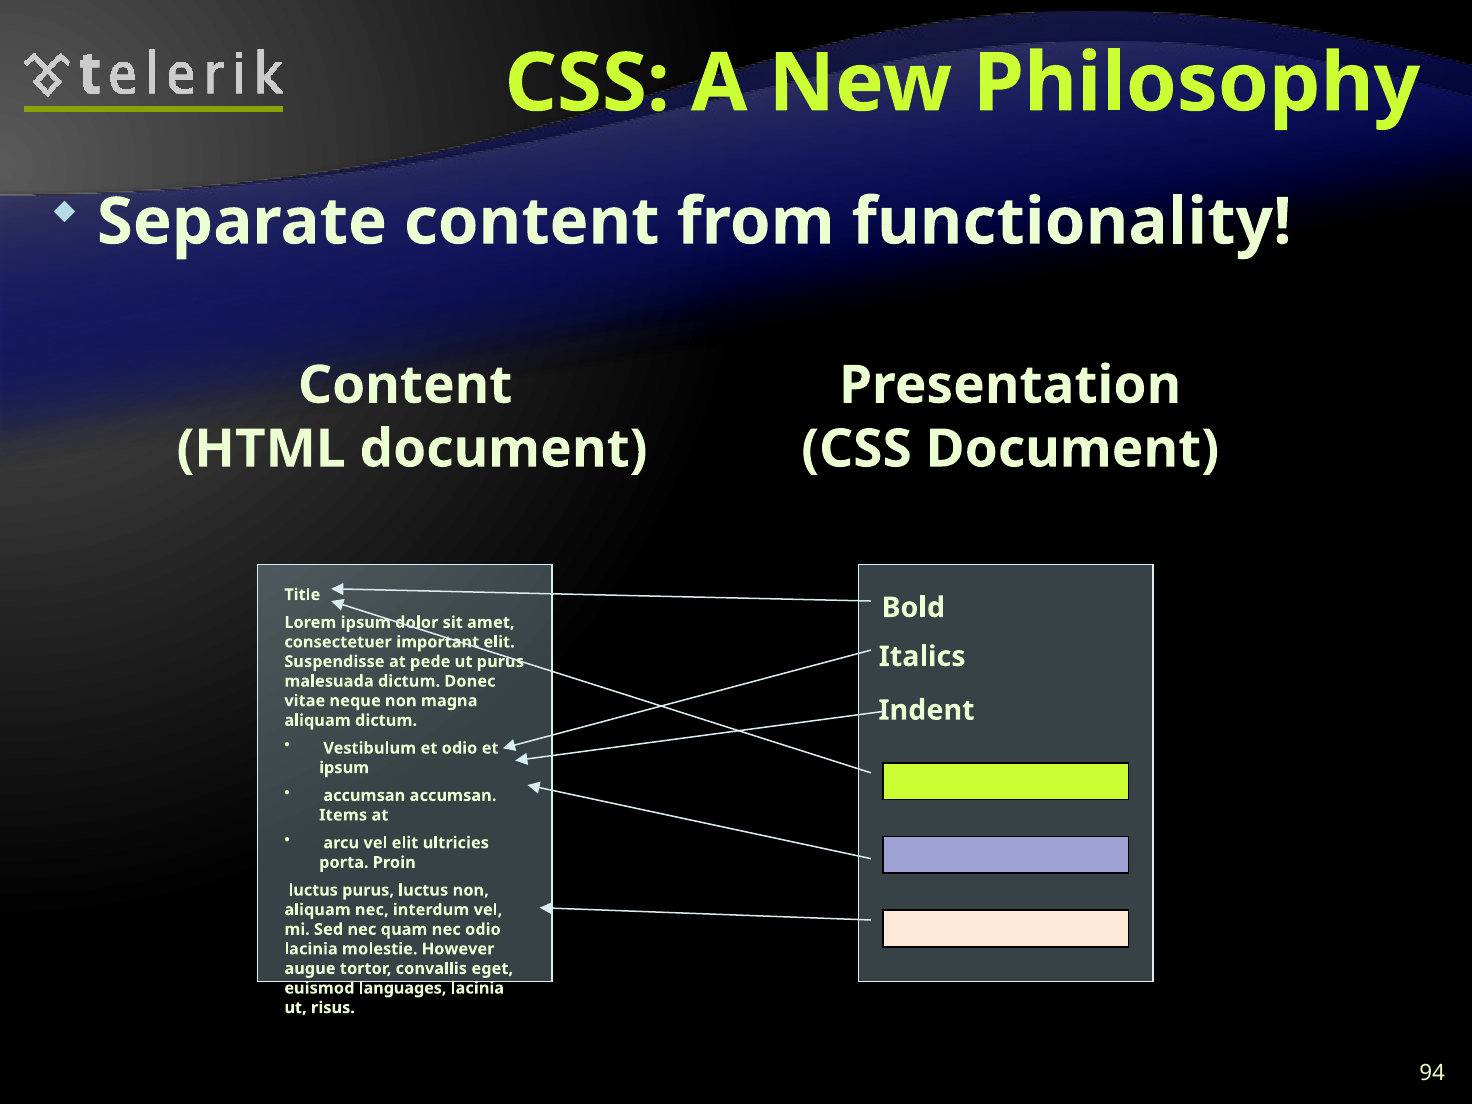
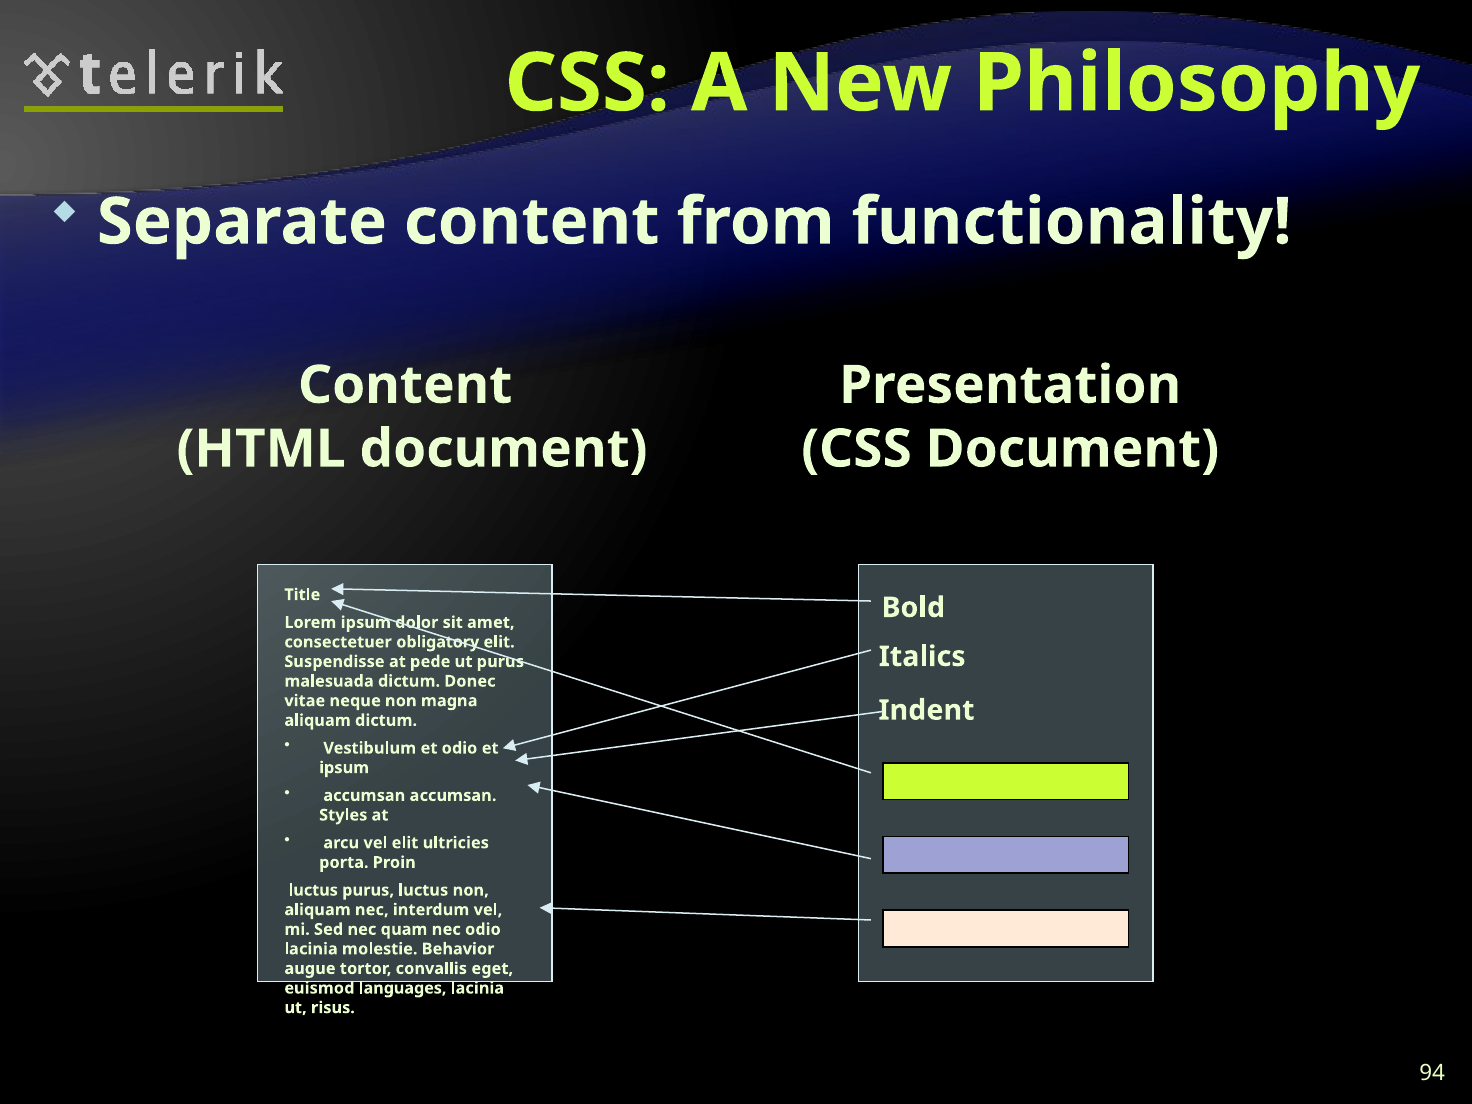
important: important -> obligatory (438, 642)
Items: Items -> Styles (343, 815)
However: However -> Behavior (458, 949)
